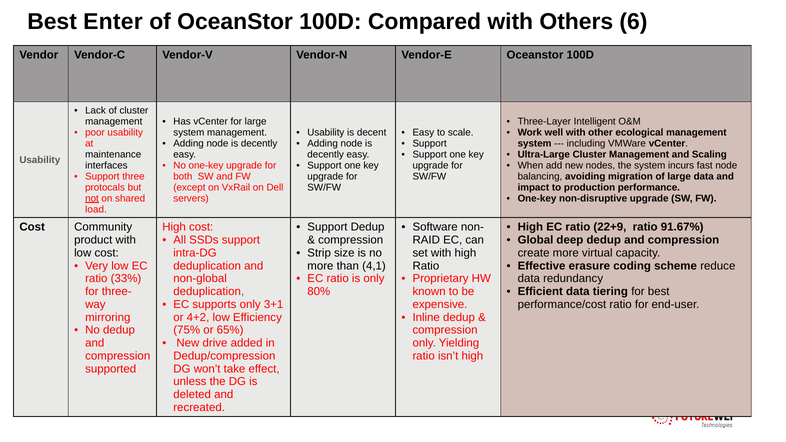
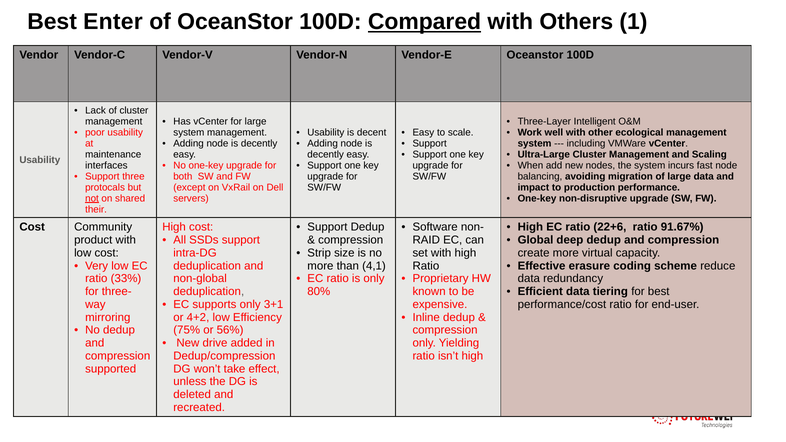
Compared underline: none -> present (425, 22)
6: 6 -> 1 (633, 22)
load: load -> their (96, 209)
22+9: 22+9 -> 22+6 (610, 227)
65%: 65% -> 56% (230, 330)
